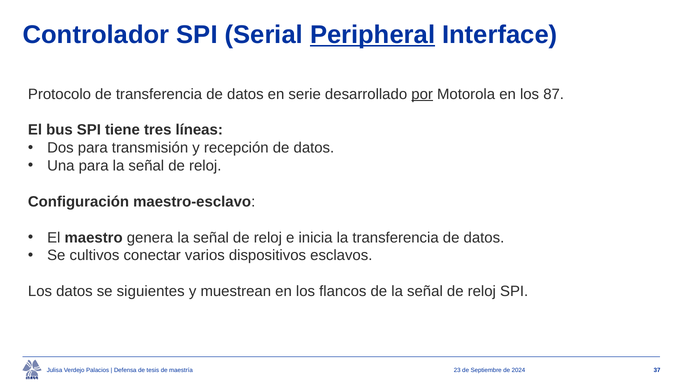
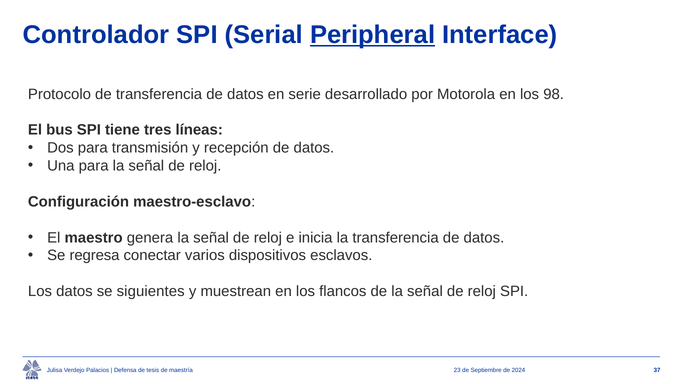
por underline: present -> none (422, 94)
87: 87 -> 98 (554, 94)
cultivos: cultivos -> regresa (95, 256)
